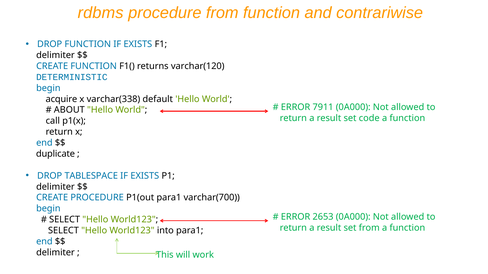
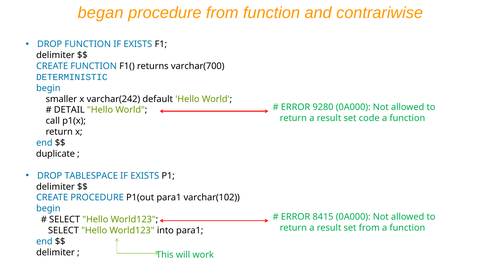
rdbms: rdbms -> began (101, 13)
varchar(120: varchar(120 -> varchar(700 (198, 66)
acquire: acquire -> smaller (61, 99)
varchar(338: varchar(338 -> varchar(242 (113, 99)
7911: 7911 -> 9280 (323, 107)
ABOUT: ABOUT -> DETAIL (69, 110)
varchar(700: varchar(700 -> varchar(102 (212, 198)
2653: 2653 -> 8415 (323, 217)
